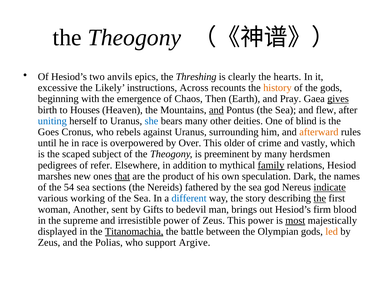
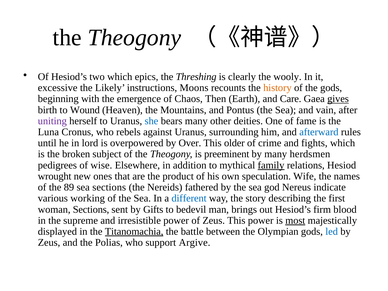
two anvils: anvils -> which (120, 77)
hearts: hearts -> wooly (287, 77)
Across: Across -> Moons (194, 88)
Pray: Pray -> Care (291, 99)
Houses: Houses -> Wound (85, 110)
and underline: present -> none (216, 110)
flew: flew -> vain (326, 110)
uniting colour: blue -> purple (52, 121)
blind: blind -> fame (306, 121)
Goes: Goes -> Luna (48, 132)
afterward colour: orange -> blue (319, 132)
race: race -> lord (90, 143)
vastly: vastly -> fights (314, 143)
scaped: scaped -> broken (76, 154)
refer: refer -> wise (101, 165)
marshes: marshes -> wrought (55, 176)
that underline: present -> none (122, 176)
Dark: Dark -> Wife (305, 176)
54: 54 -> 89 (69, 187)
indicate underline: present -> none (330, 187)
the underline: present -> none (320, 198)
woman Another: Another -> Sections (91, 209)
led colour: orange -> blue (332, 232)
